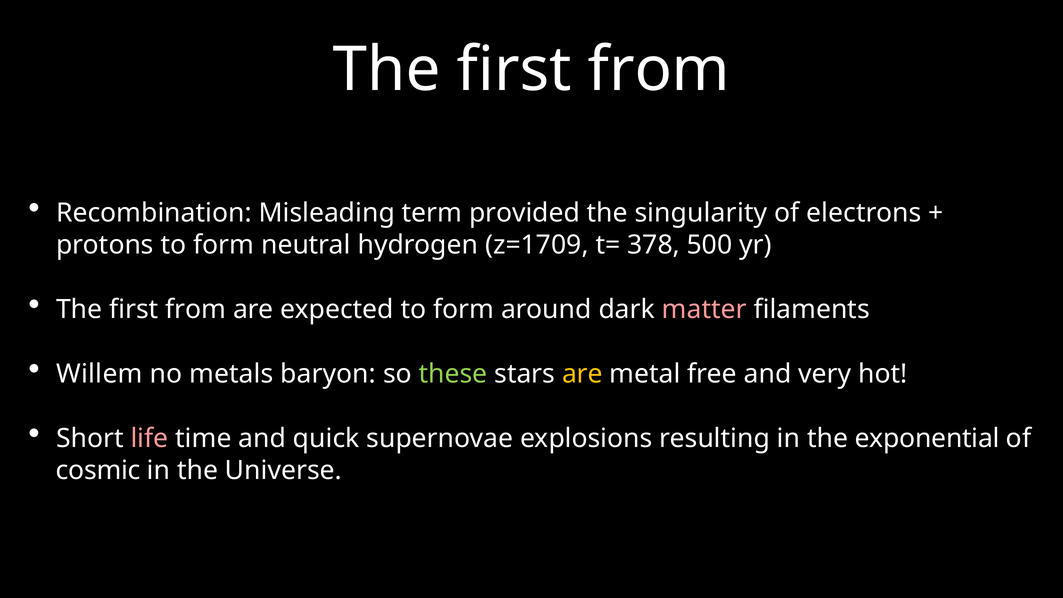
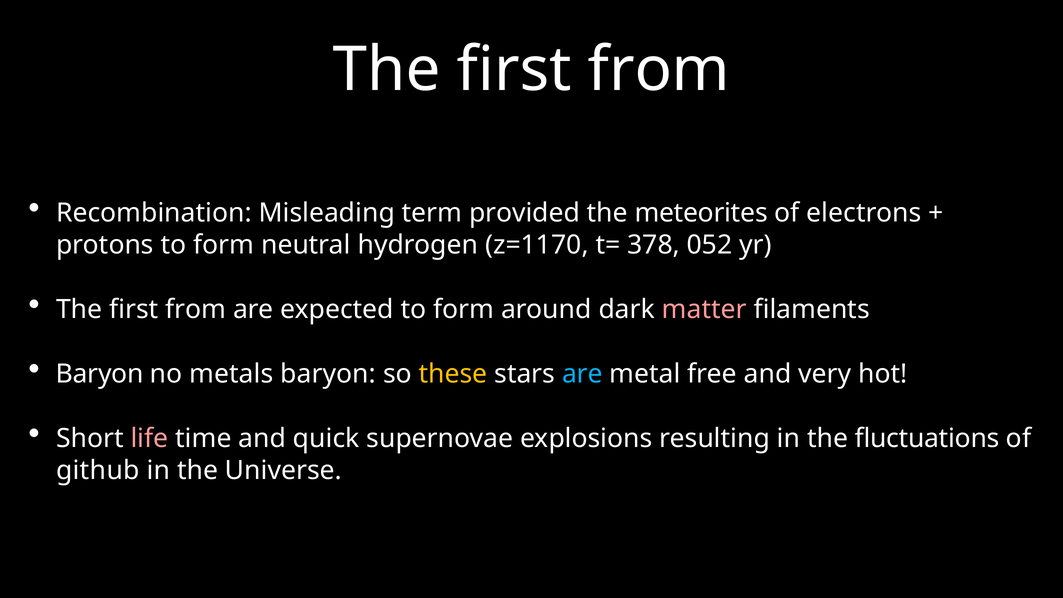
singularity: singularity -> meteorites (701, 213)
z=1709: z=1709 -> z=1170 (537, 245)
500: 500 -> 052 (710, 245)
Willem: Willem -> Baryon (100, 374)
these colour: light green -> yellow (453, 374)
are colour: yellow -> light blue (582, 374)
exponential: exponential -> fluctuations (927, 439)
cosmic: cosmic -> github (98, 470)
